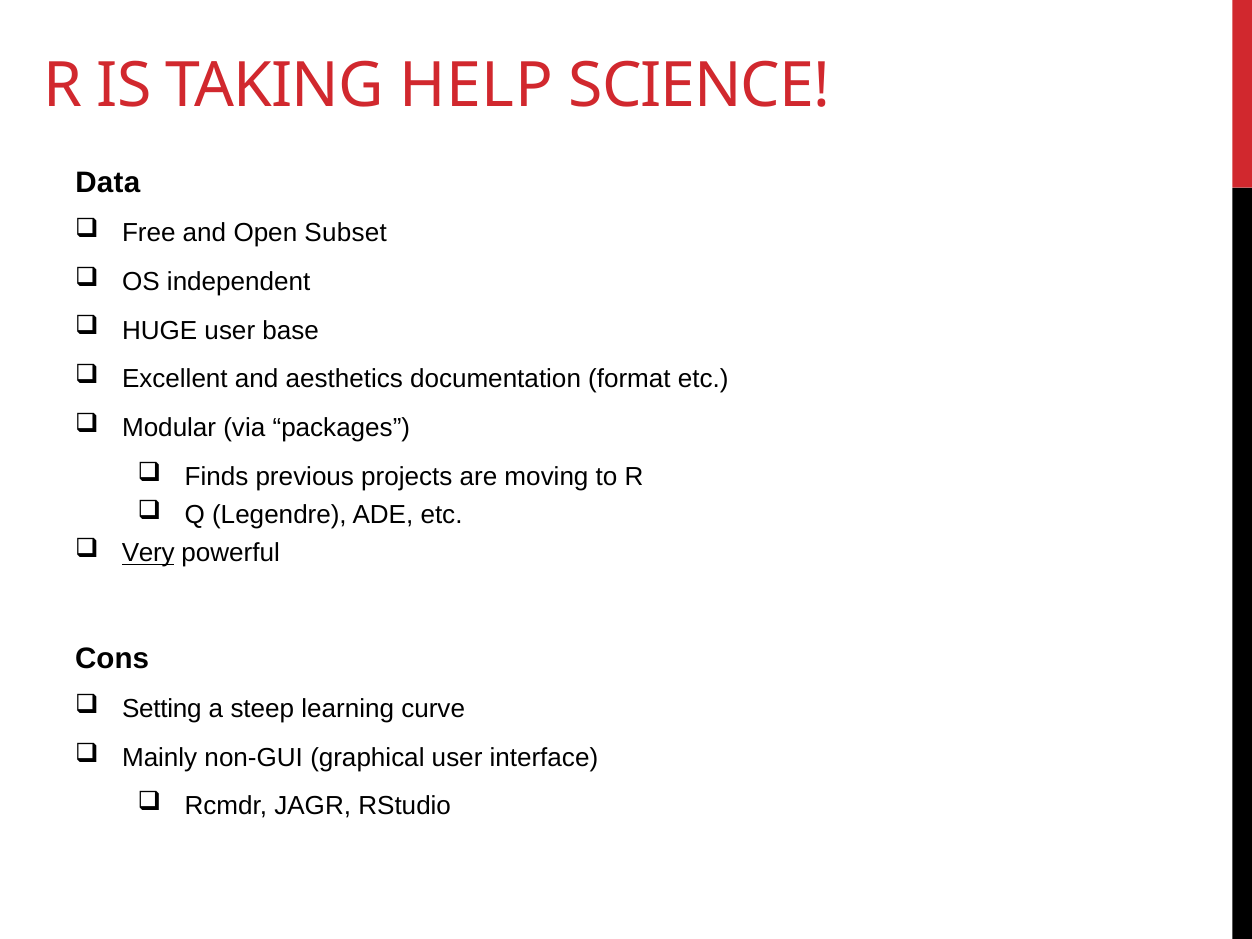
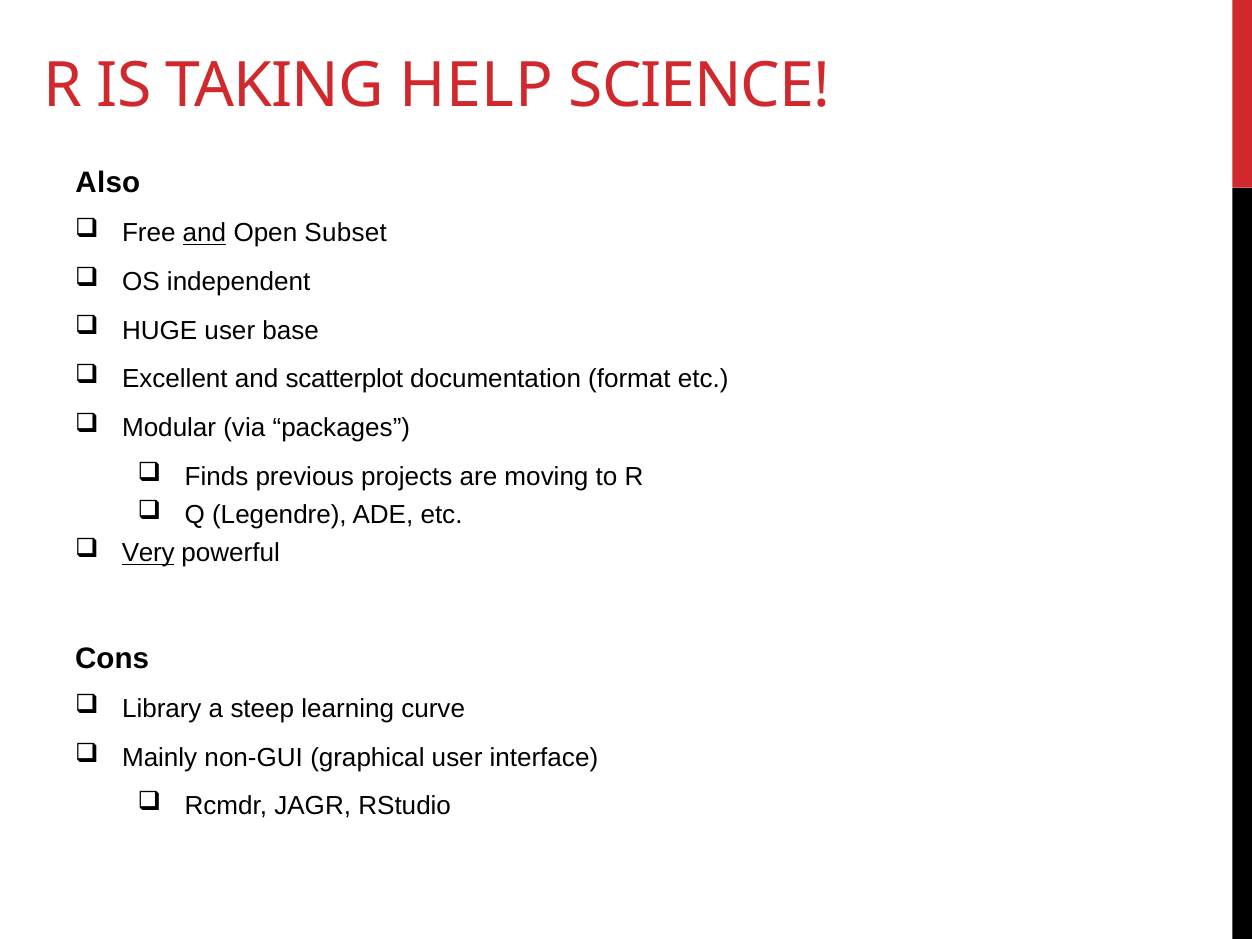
Data: Data -> Also (108, 183)
and underline: none -> present (204, 233)
aesthetics: aesthetics -> scatterplot (344, 379)
Setting: Setting -> Library (162, 709)
